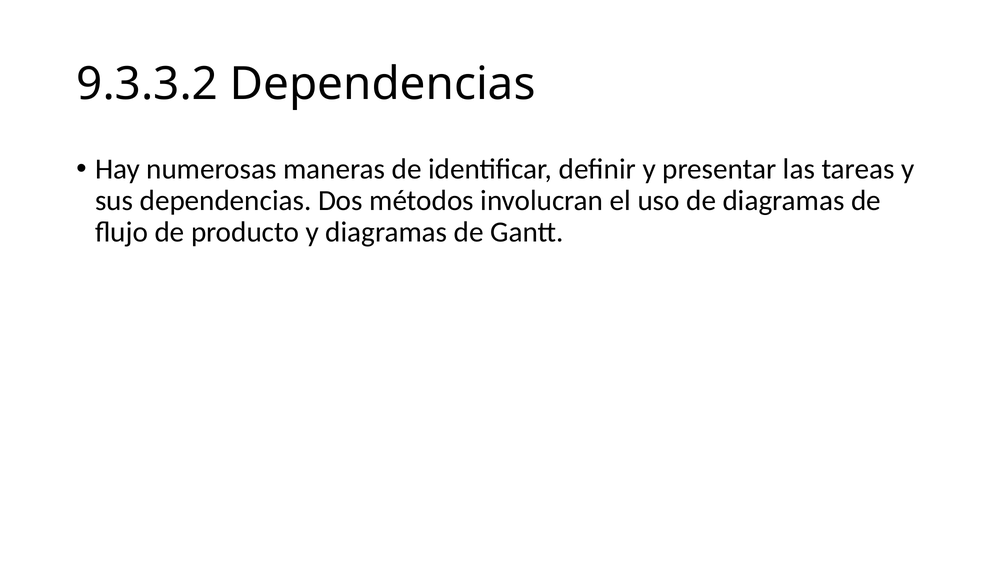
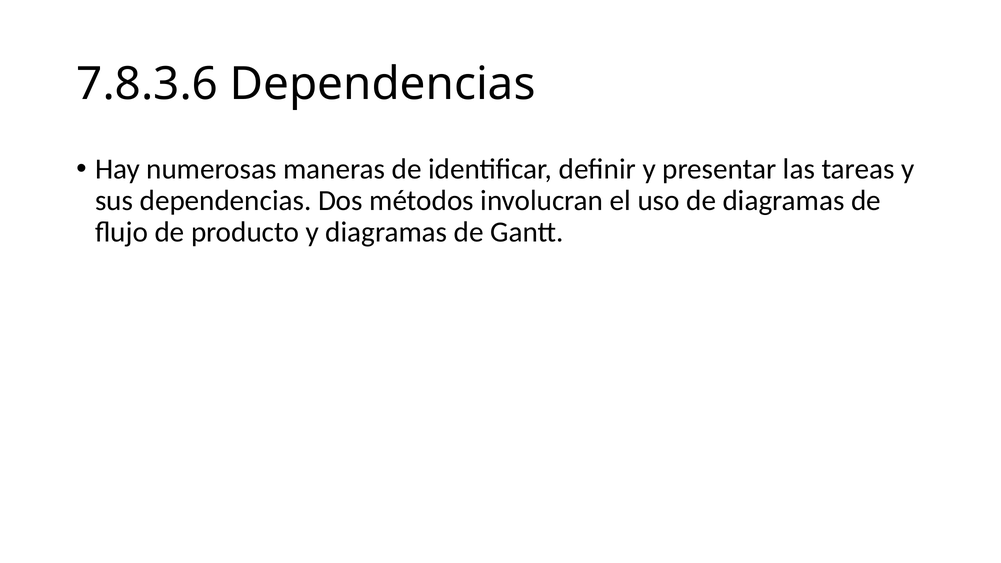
9.3.3.2: 9.3.3.2 -> 7.8.3.6 (147, 84)
